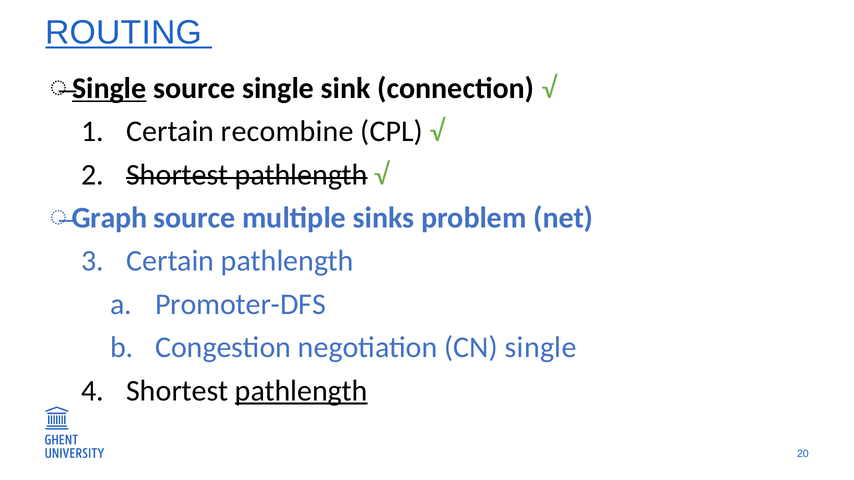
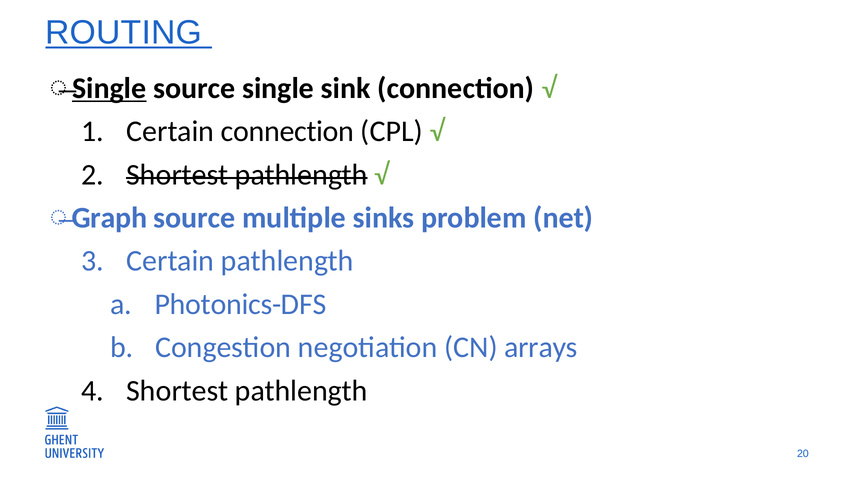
Certain recombine: recombine -> connection (287, 132)
Promoter-DFS: Promoter-DFS -> Photonics-DFS (241, 305)
CN single: single -> arrays (541, 348)
pathlength underline: present -> none (301, 391)
